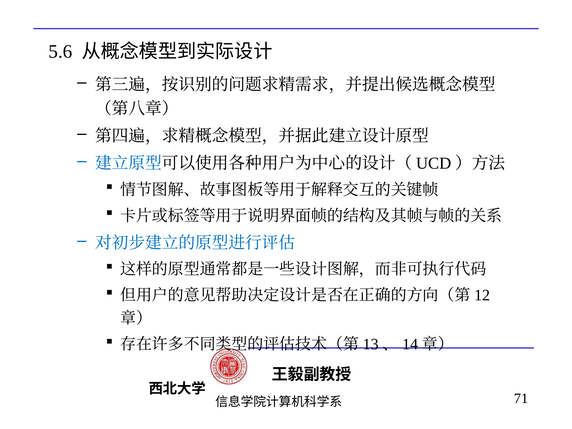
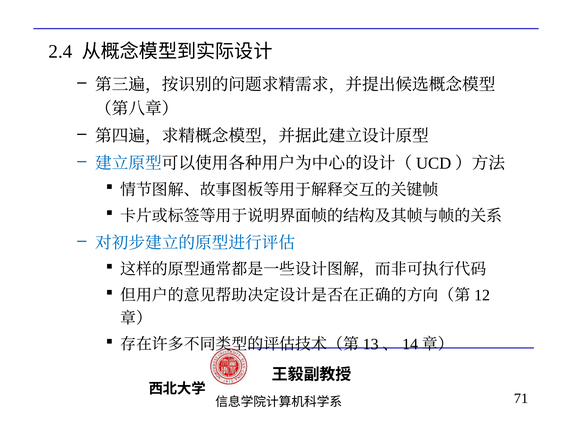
5.6: 5.6 -> 2.4 (61, 51)
